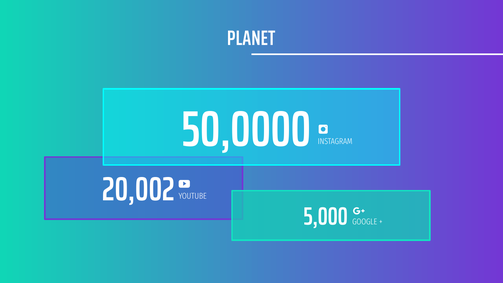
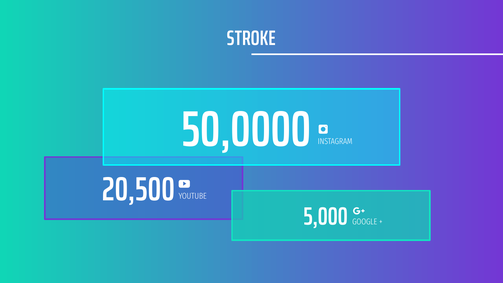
PLANET: PLANET -> STROKE (251, 38)
20,002: 20,002 -> 20,500 (138, 189)
